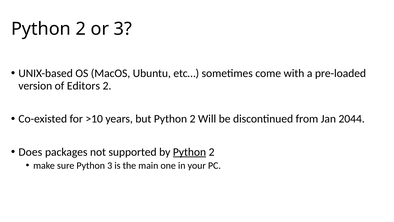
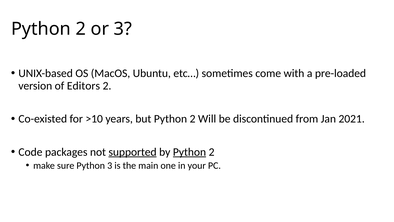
2044: 2044 -> 2021 (352, 119)
Does: Does -> Code (30, 152)
supported underline: none -> present (133, 152)
